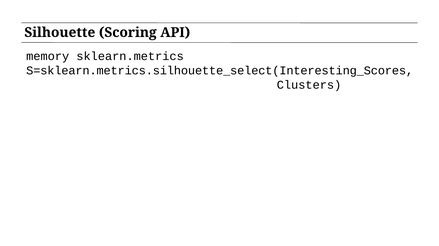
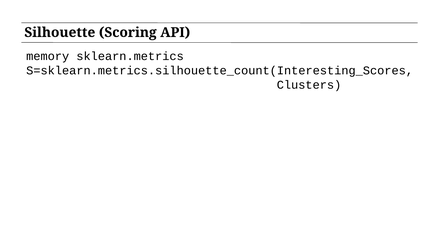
S=sklearn.metrics.silhouette_select(Interesting_Scores: S=sklearn.metrics.silhouette_select(Interesting_Scores -> S=sklearn.metrics.silhouette_count(Interesting_Scores (220, 71)
